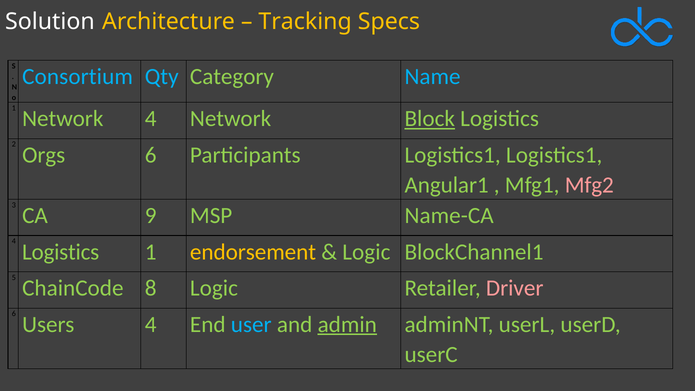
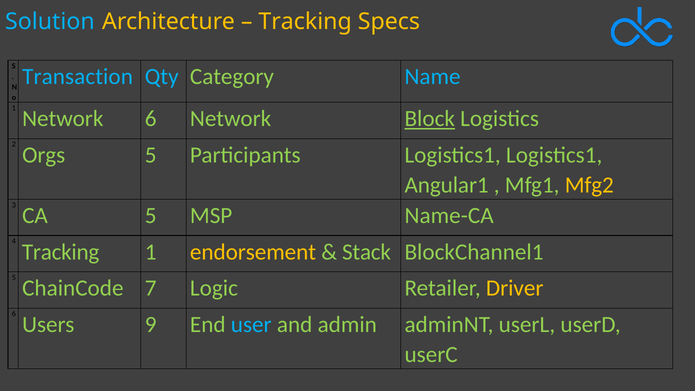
Solution colour: white -> light blue (50, 22)
Consortium: Consortium -> Transaction (78, 77)
Network 4: 4 -> 6 (151, 119)
Orgs 6: 6 -> 5 (151, 155)
Mfg2 colour: pink -> yellow (589, 185)
CA 9: 9 -> 5 (151, 216)
Logistics: Logistics -> Tracking (61, 252)
Logic: Logic -> Stack (367, 252)
8: 8 -> 7 (151, 288)
Driver colour: pink -> yellow (515, 288)
Users 4: 4 -> 9 (151, 324)
admin underline: present -> none (347, 324)
